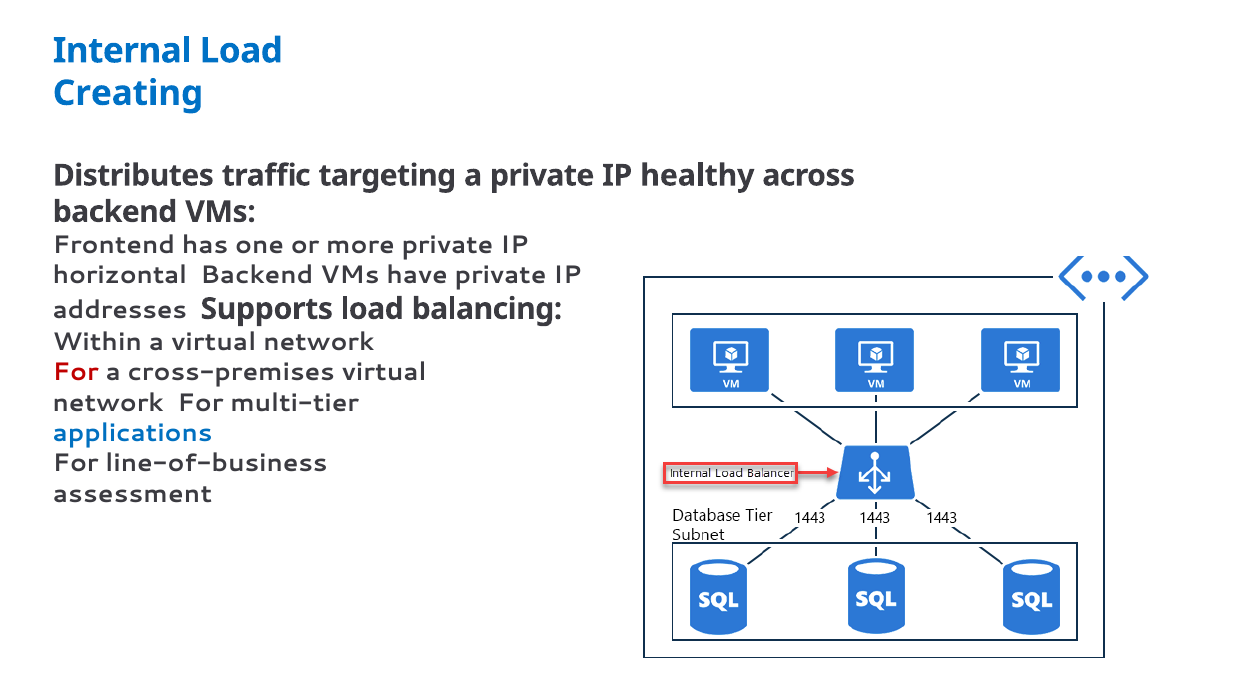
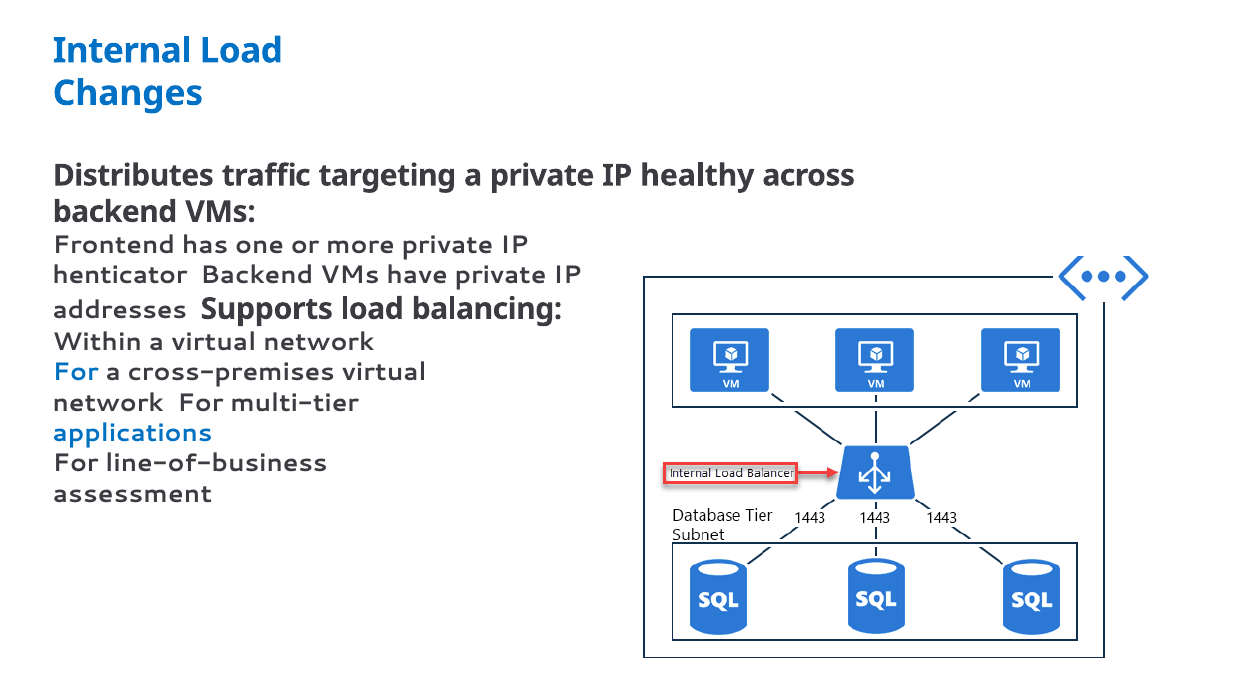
Creating: Creating -> Changes (128, 93)
horizontal: horizontal -> henticator (120, 275)
For colour: red -> blue (76, 372)
